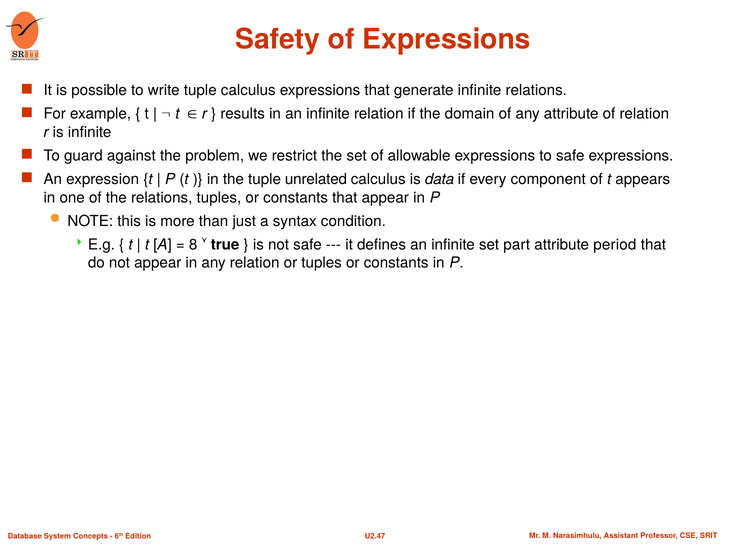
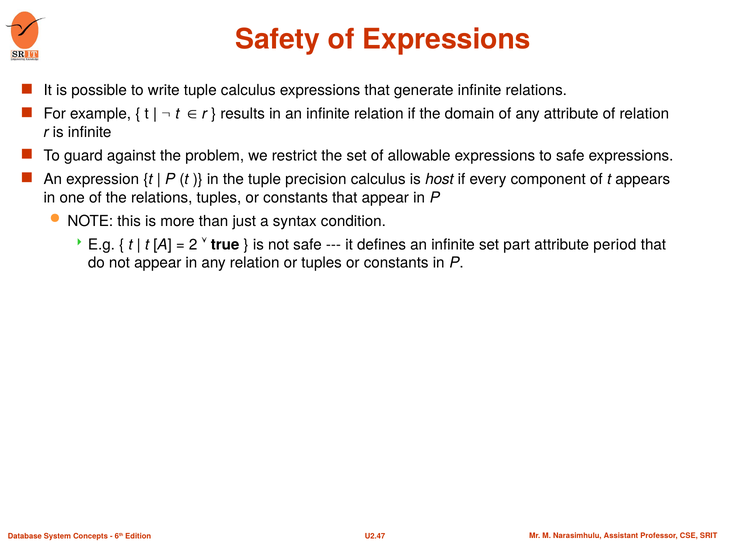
unrelated: unrelated -> precision (316, 179)
data: data -> host (439, 179)
8: 8 -> 2 (193, 244)
